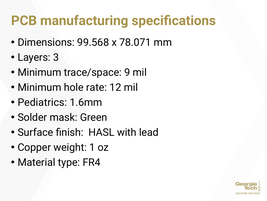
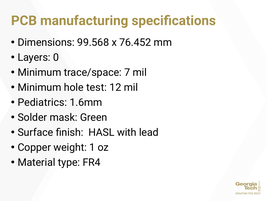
78.071: 78.071 -> 76.452 (135, 42)
3: 3 -> 0 (56, 57)
9: 9 -> 7 (127, 72)
rate: rate -> test (97, 87)
